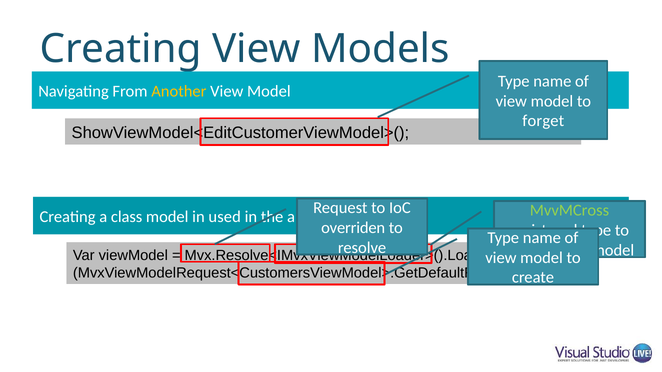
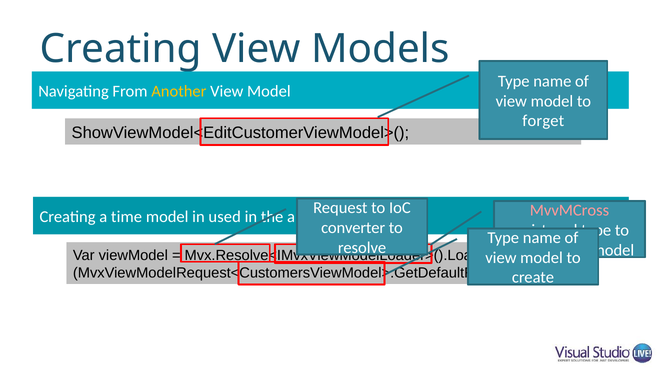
MvvMCross colour: light green -> pink (569, 211)
class: class -> time (127, 217)
overriden: overriden -> converter (353, 228)
